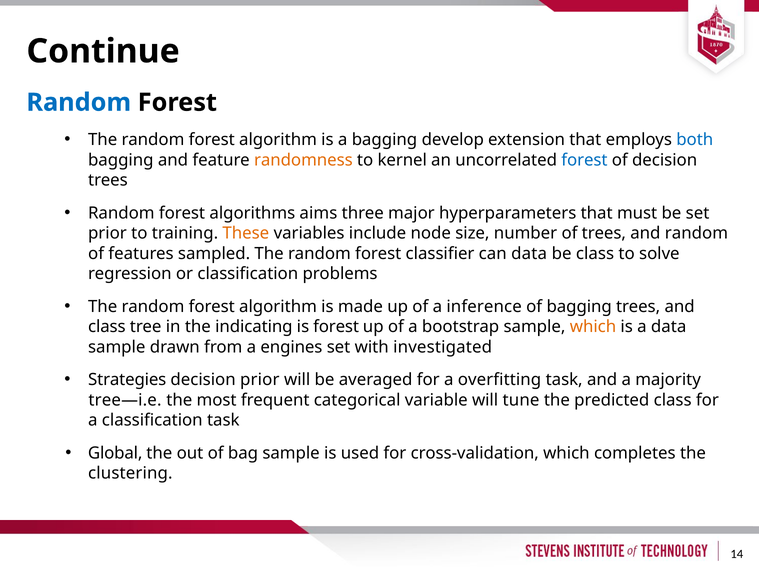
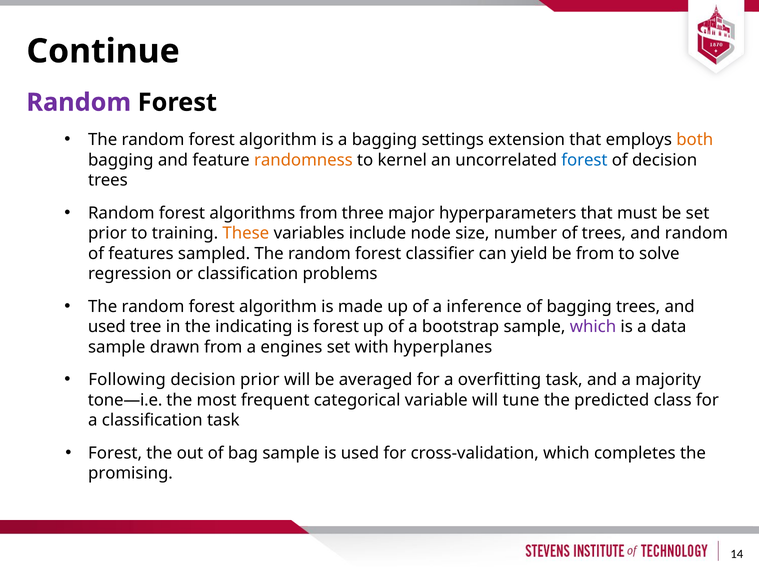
Random colour: blue -> purple (79, 102)
develop: develop -> settings (453, 140)
both colour: blue -> orange (695, 140)
algorithms aims: aims -> from (319, 213)
can data: data -> yield (529, 254)
be class: class -> from (595, 254)
class: class -> used (107, 327)
which colour: orange -> purple (593, 327)
investigated: investigated -> hyperplanes (443, 347)
Strategies: Strategies -> Following (127, 380)
tree—i.e: tree—i.e -> tone—i.e (125, 400)
Global: Global -> Forest (115, 453)
clustering: clustering -> promising (130, 474)
